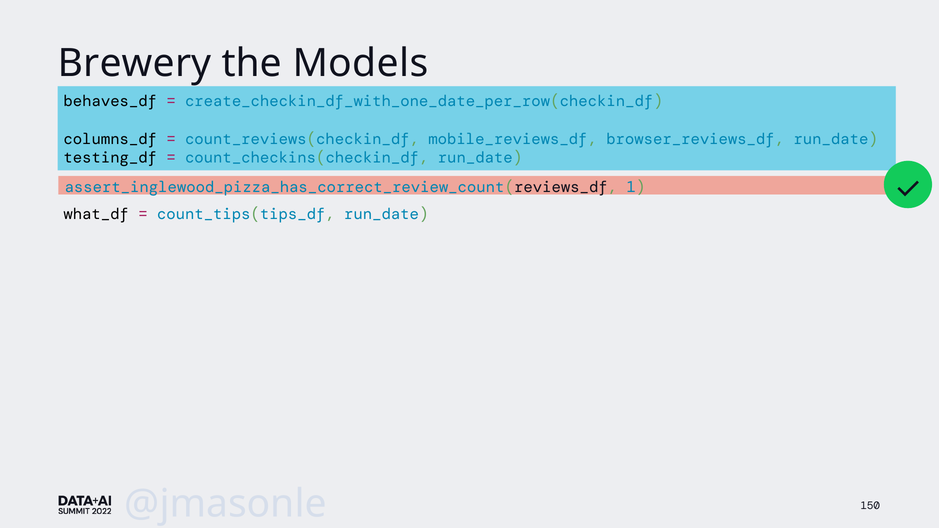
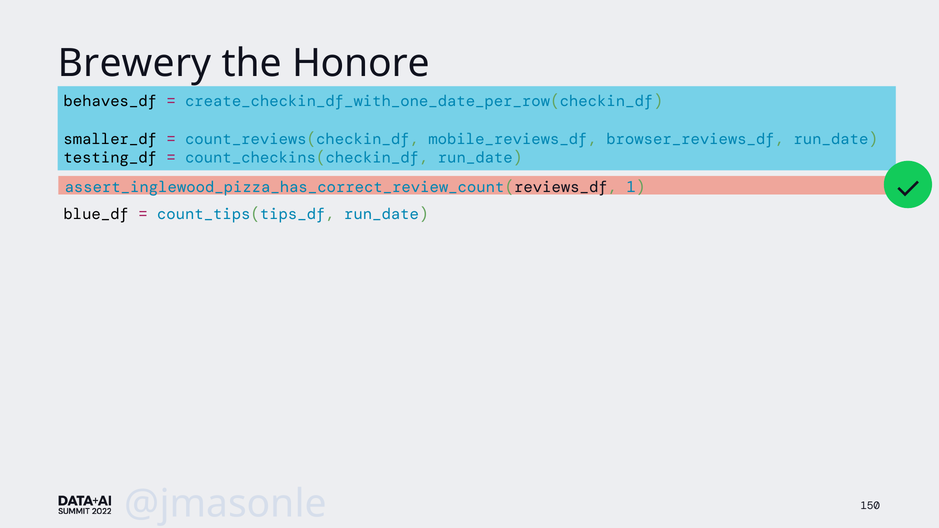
Models: Models -> Honore (361, 63)
columns_df: columns_df -> smaller_df (110, 139)
what_df: what_df -> blue_df (96, 214)
